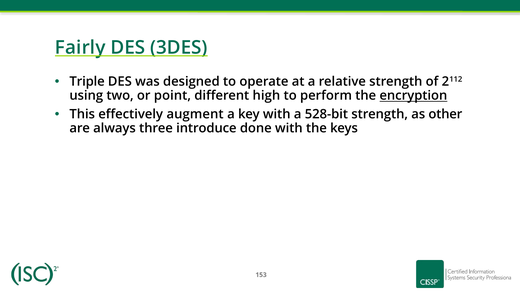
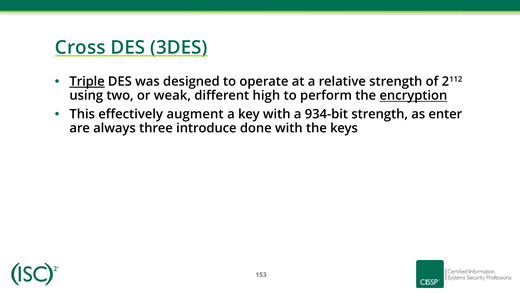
Fairly: Fairly -> Cross (80, 48)
Triple underline: none -> present (87, 81)
point: point -> weak (172, 95)
528-bit: 528-bit -> 934-bit (326, 114)
other: other -> enter (445, 114)
